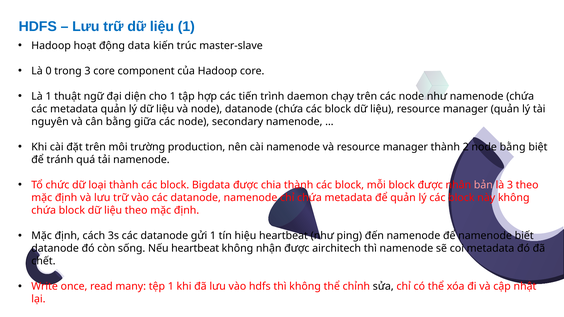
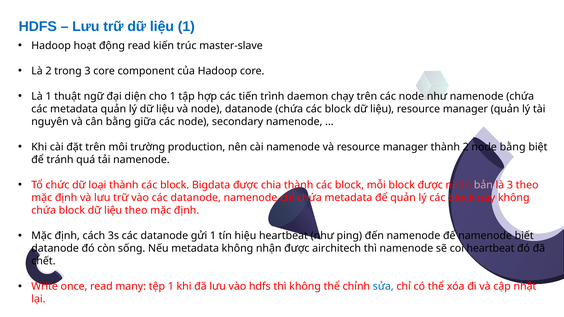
động data: data -> read (139, 46)
Là 0: 0 -> 2 (49, 71)
Nếu heartbeat: heartbeat -> metadata (195, 249)
coi metadata: metadata -> heartbeat (491, 249)
sửa colour: black -> blue (383, 287)
